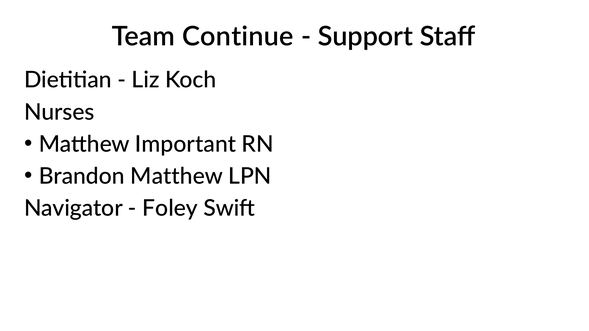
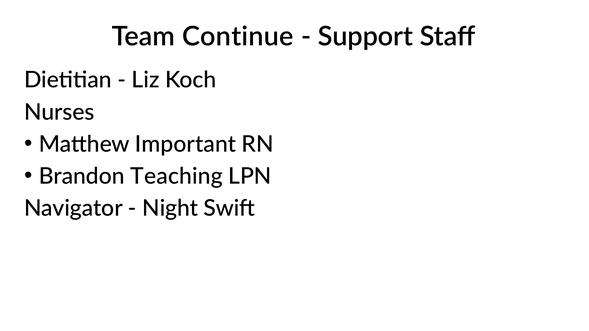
Brandon Matthew: Matthew -> Teaching (177, 176)
Foley: Foley -> Night (170, 209)
